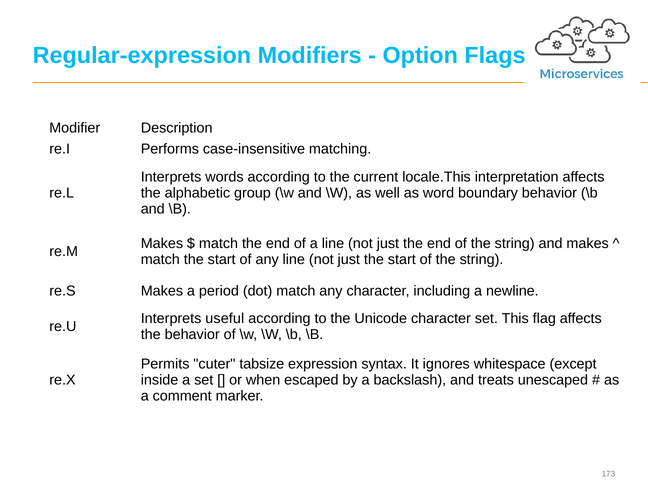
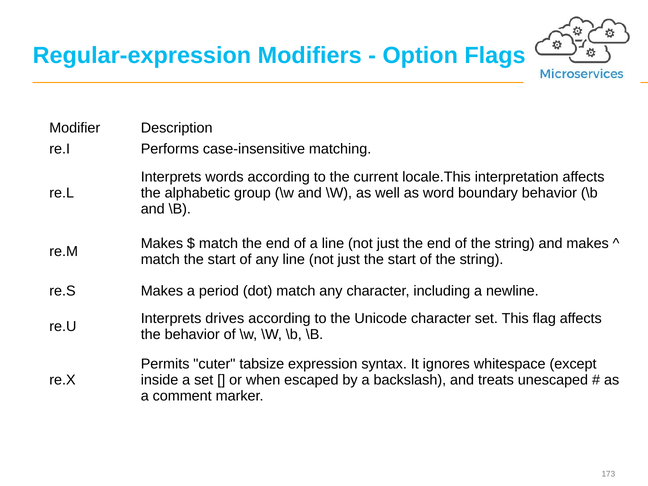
useful: useful -> drives (225, 318)
